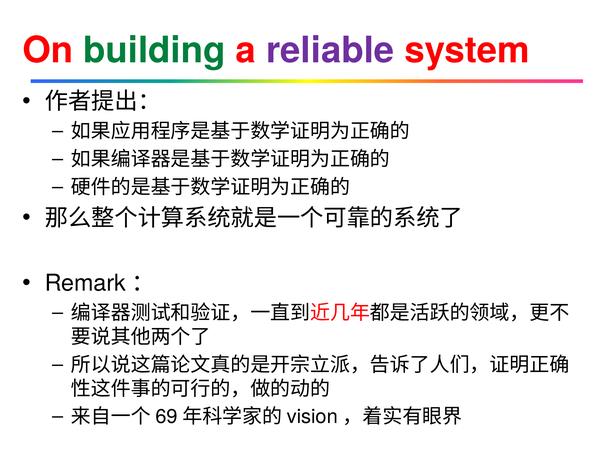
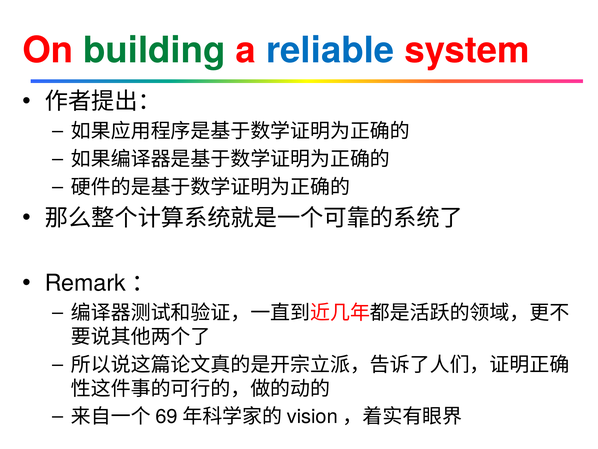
reliable colour: purple -> blue (330, 50)
